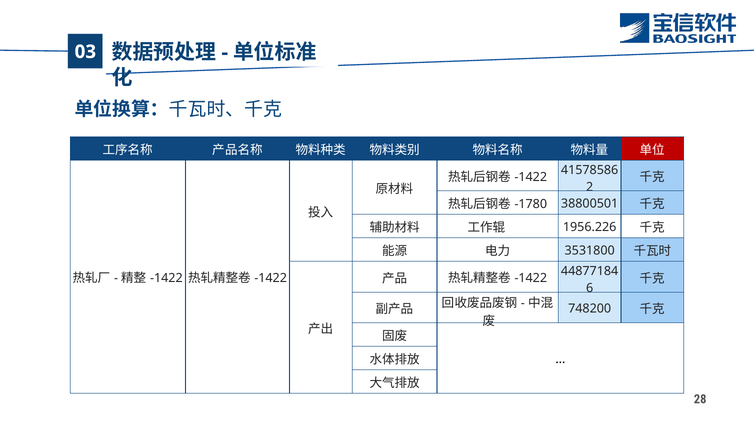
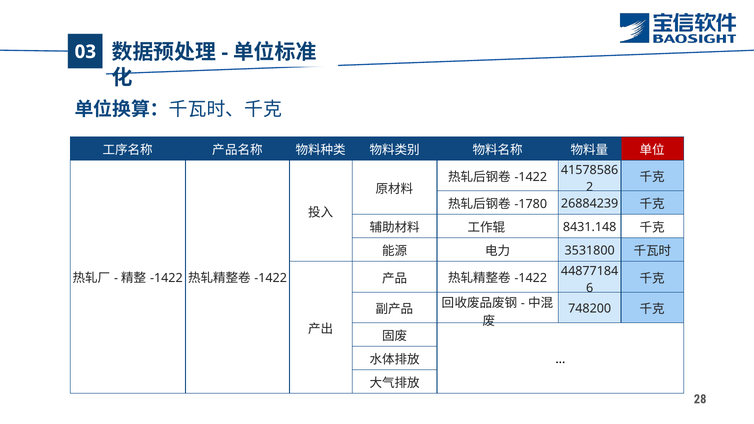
38800501: 38800501 -> 26884239 (590, 204)
1956.226: 1956.226 -> 8431.148 (590, 227)
